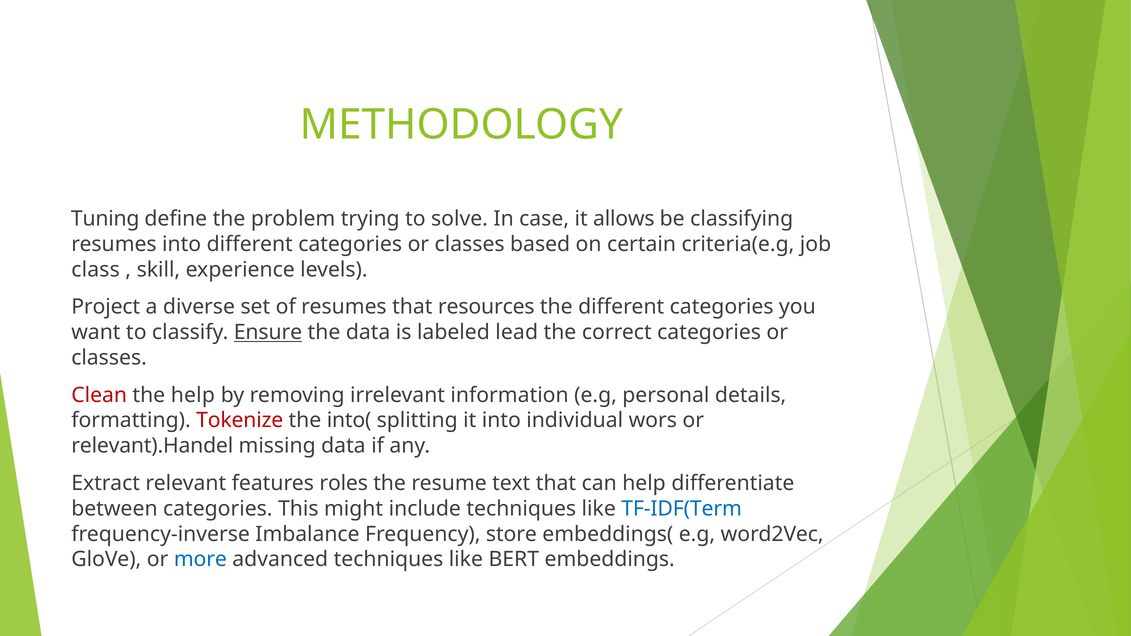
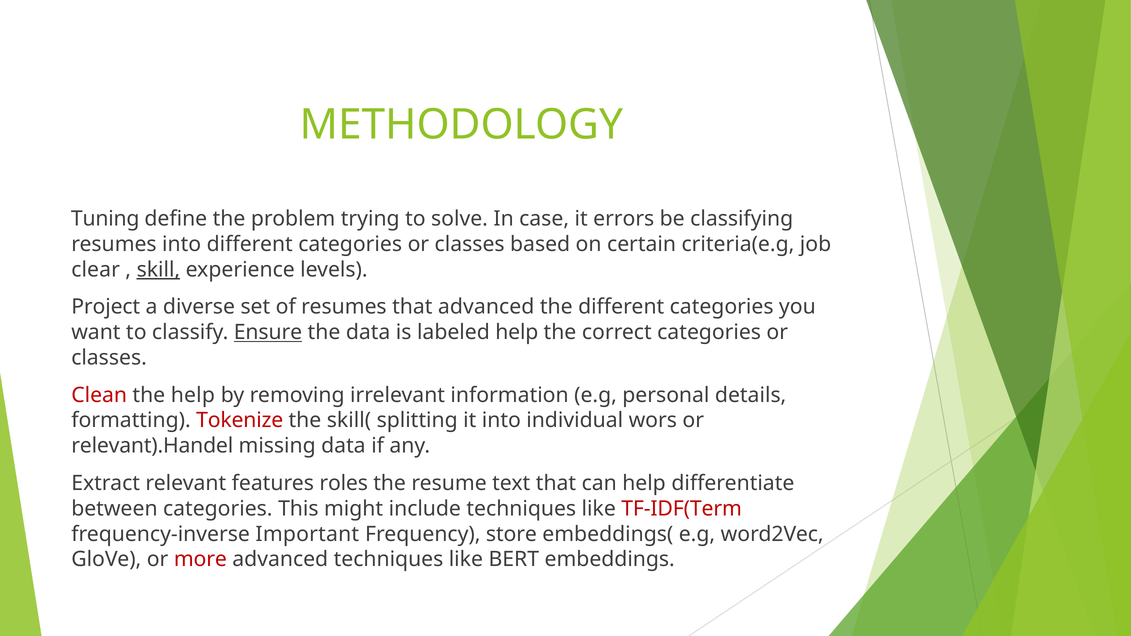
allows: allows -> errors (624, 219)
class: class -> clear (96, 270)
skill underline: none -> present (158, 270)
that resources: resources -> advanced (486, 307)
labeled lead: lead -> help (517, 332)
into(: into( -> skill( (349, 421)
TF-IDF(Term colour: blue -> red (682, 509)
Imbalance: Imbalance -> Important (307, 534)
more colour: blue -> red (200, 560)
